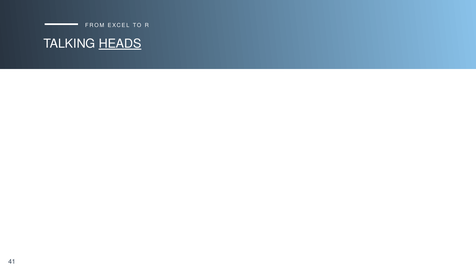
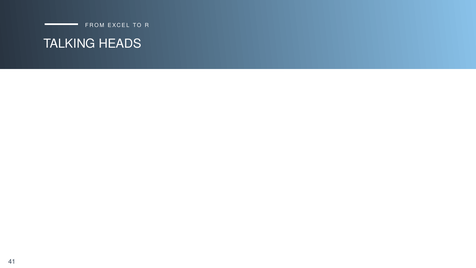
HEADS underline: present -> none (120, 44)
